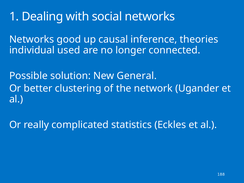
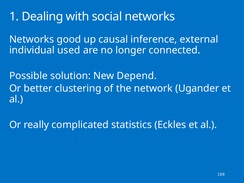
theories: theories -> external (199, 39)
General: General -> Depend (137, 76)
